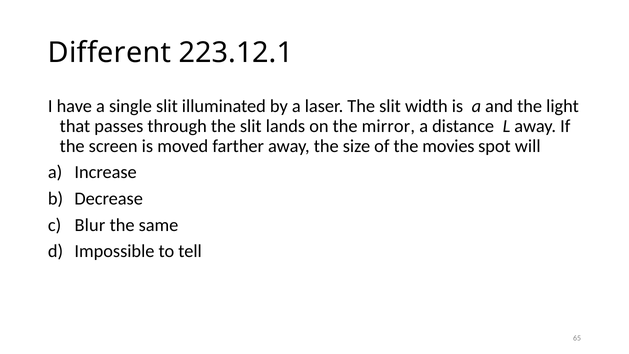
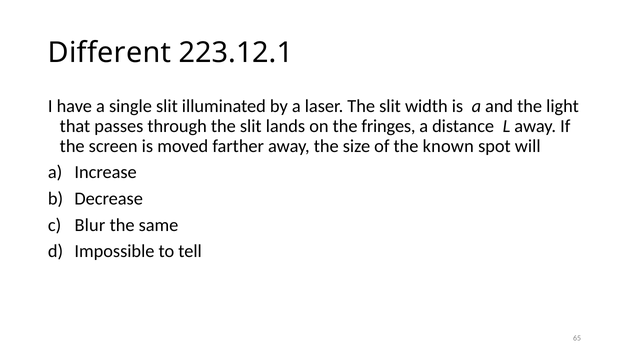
mirror: mirror -> fringes (388, 126)
movies: movies -> known (448, 146)
